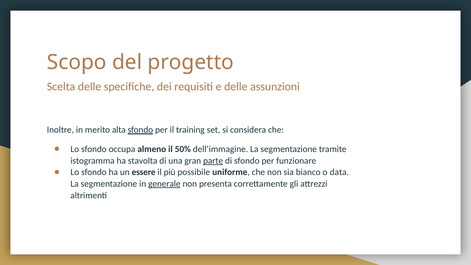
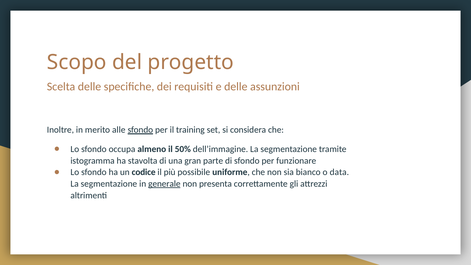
alta: alta -> alle (119, 130)
parte underline: present -> none (213, 161)
essere: essere -> codice (144, 172)
